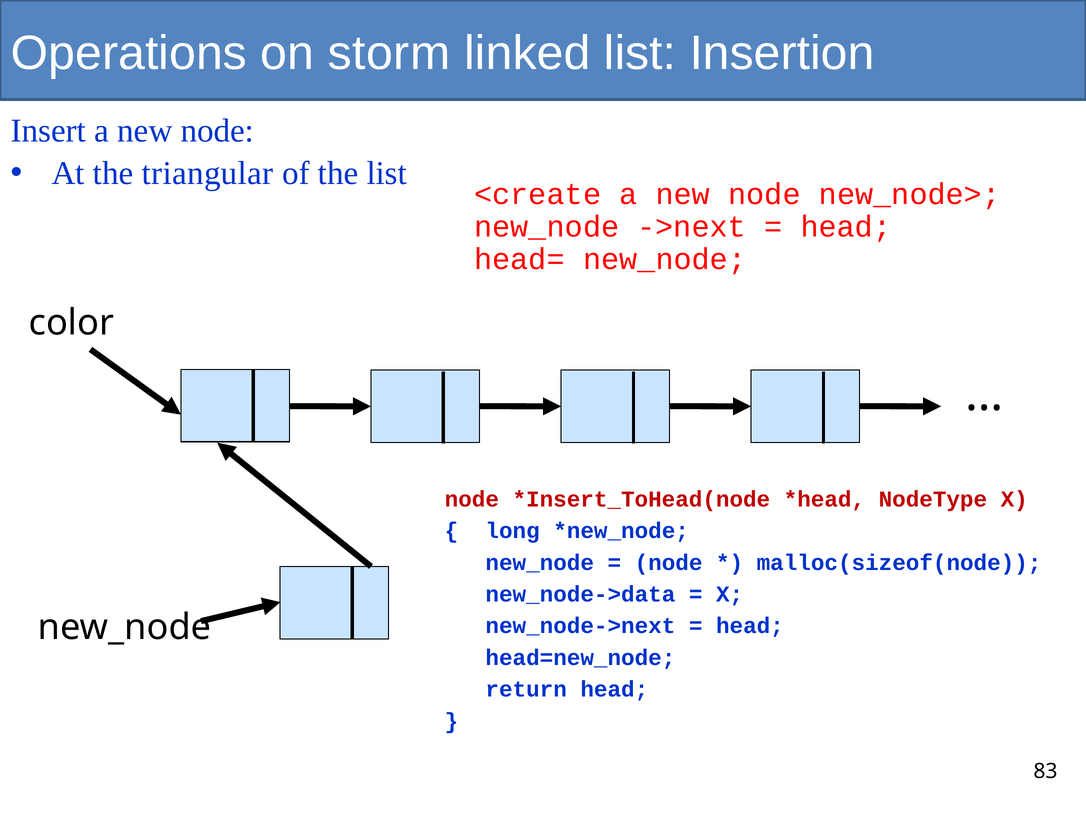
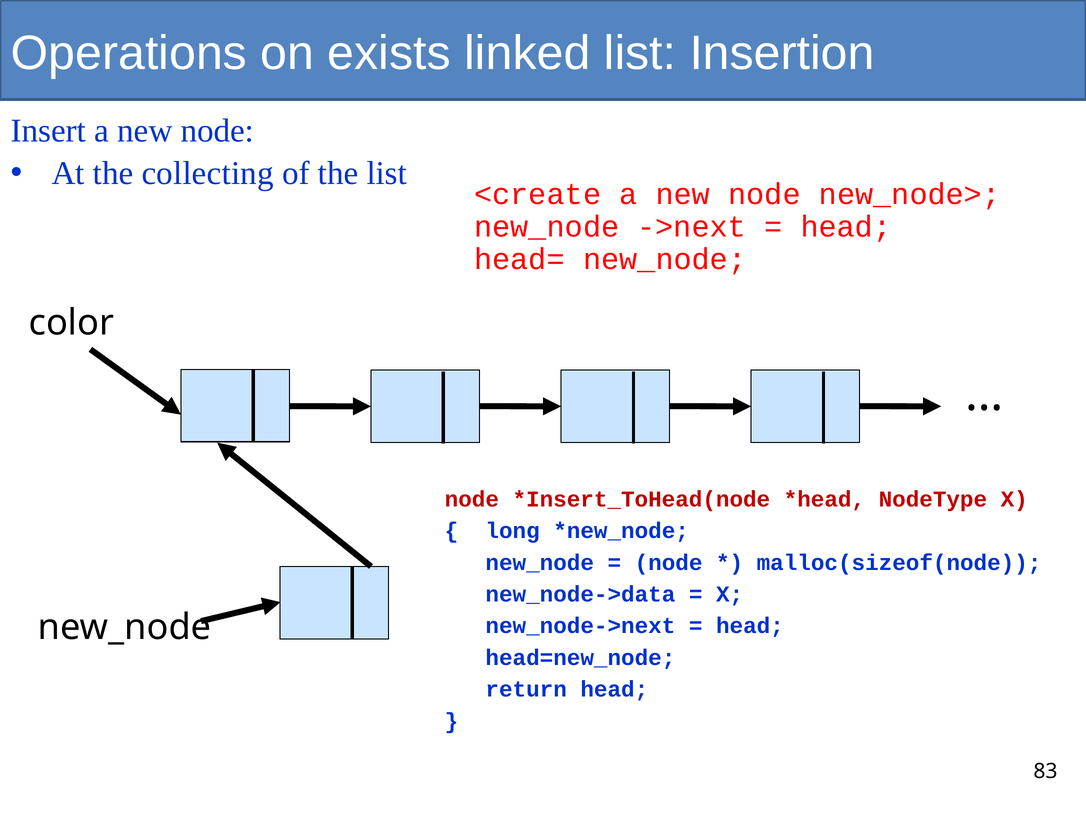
storm: storm -> exists (389, 53)
triangular: triangular -> collecting (208, 173)
